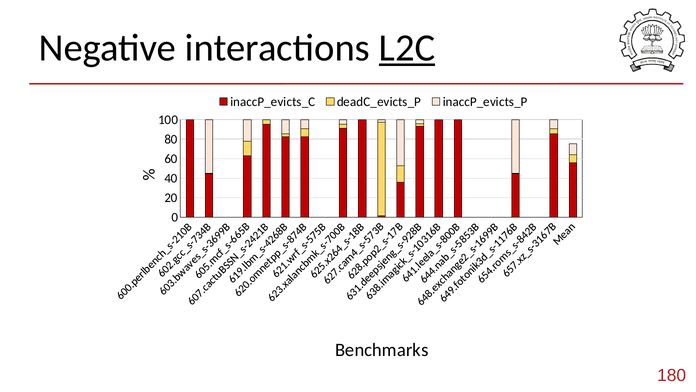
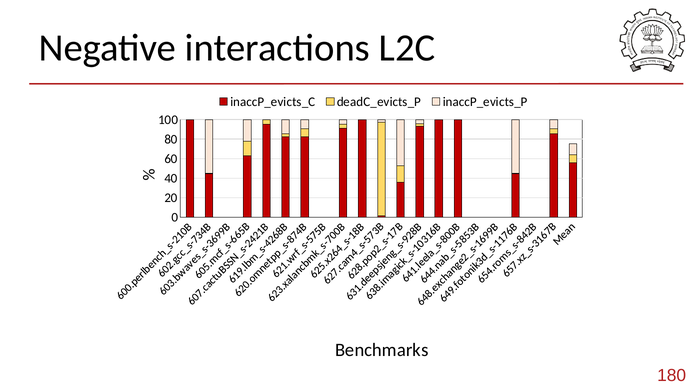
L2C underline: present -> none (407, 48)
